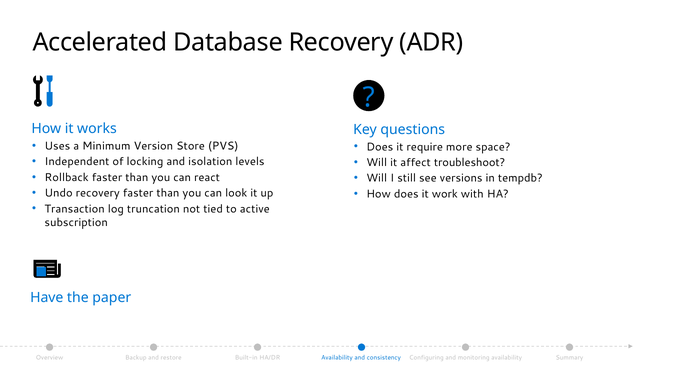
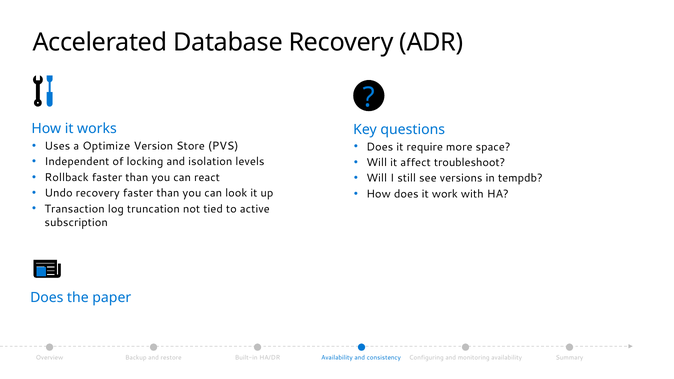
Minimum: Minimum -> Optimize (106, 146)
Have: Have -> Does (47, 298)
